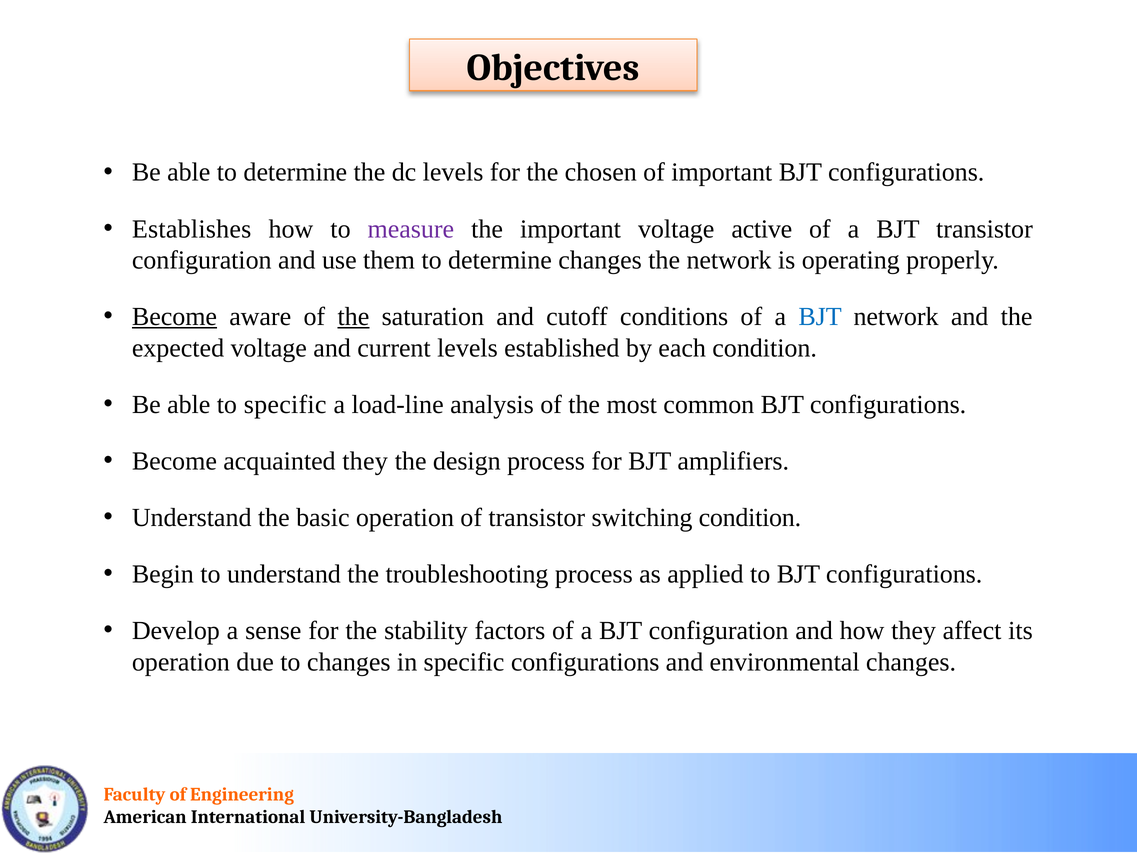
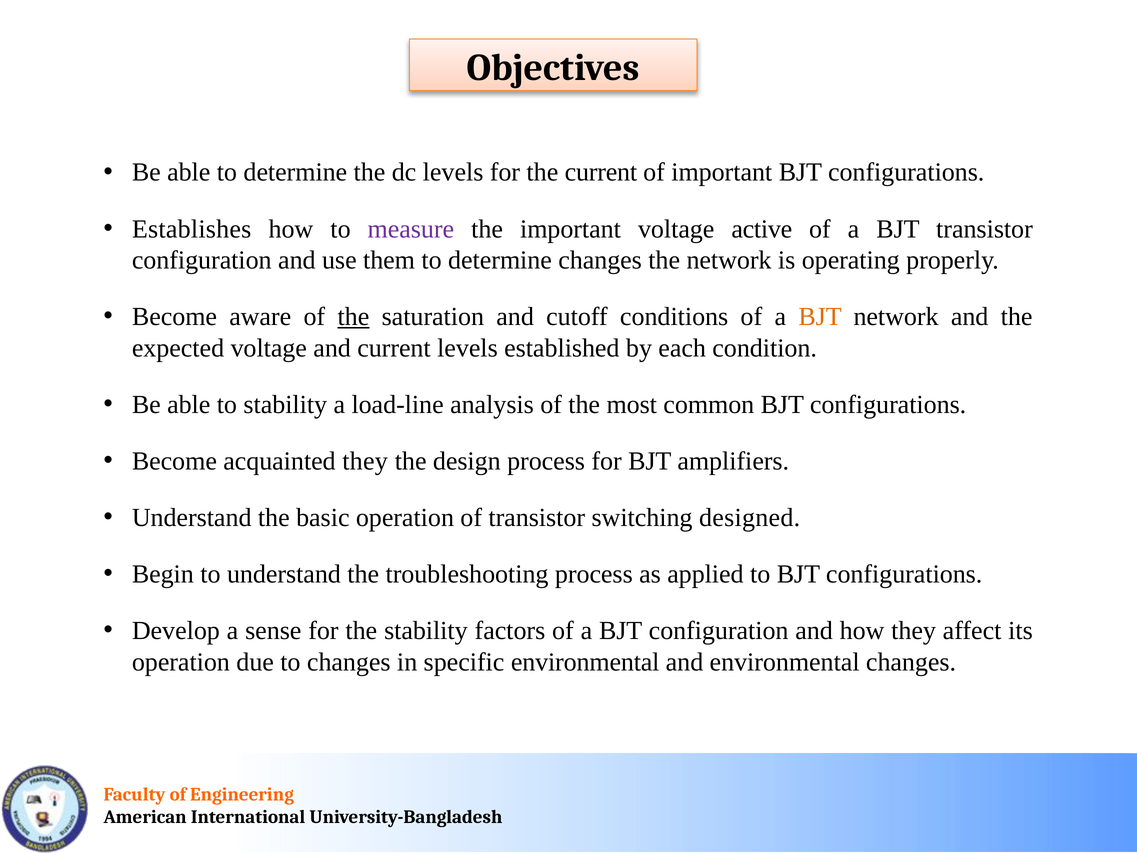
the chosen: chosen -> current (601, 172)
Become underline: present -> none (174, 317)
BJT colour: blue -> orange (820, 317)
to specific: specific -> stability (285, 404)
switching condition: condition -> designed (750, 518)
specific configurations: configurations -> environmental (585, 662)
